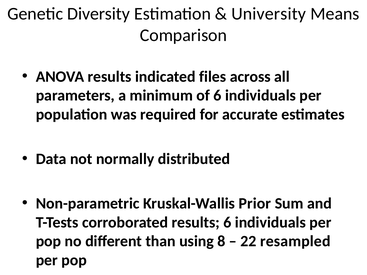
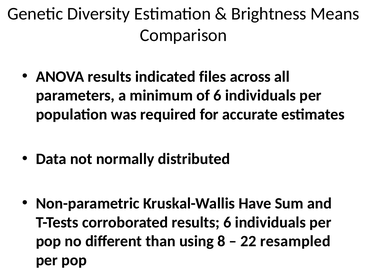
University: University -> Brightness (269, 14)
Prior: Prior -> Have (255, 204)
